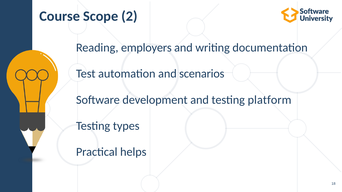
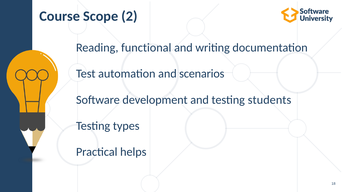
employers: employers -> functional (146, 48)
platform: platform -> students (270, 100)
